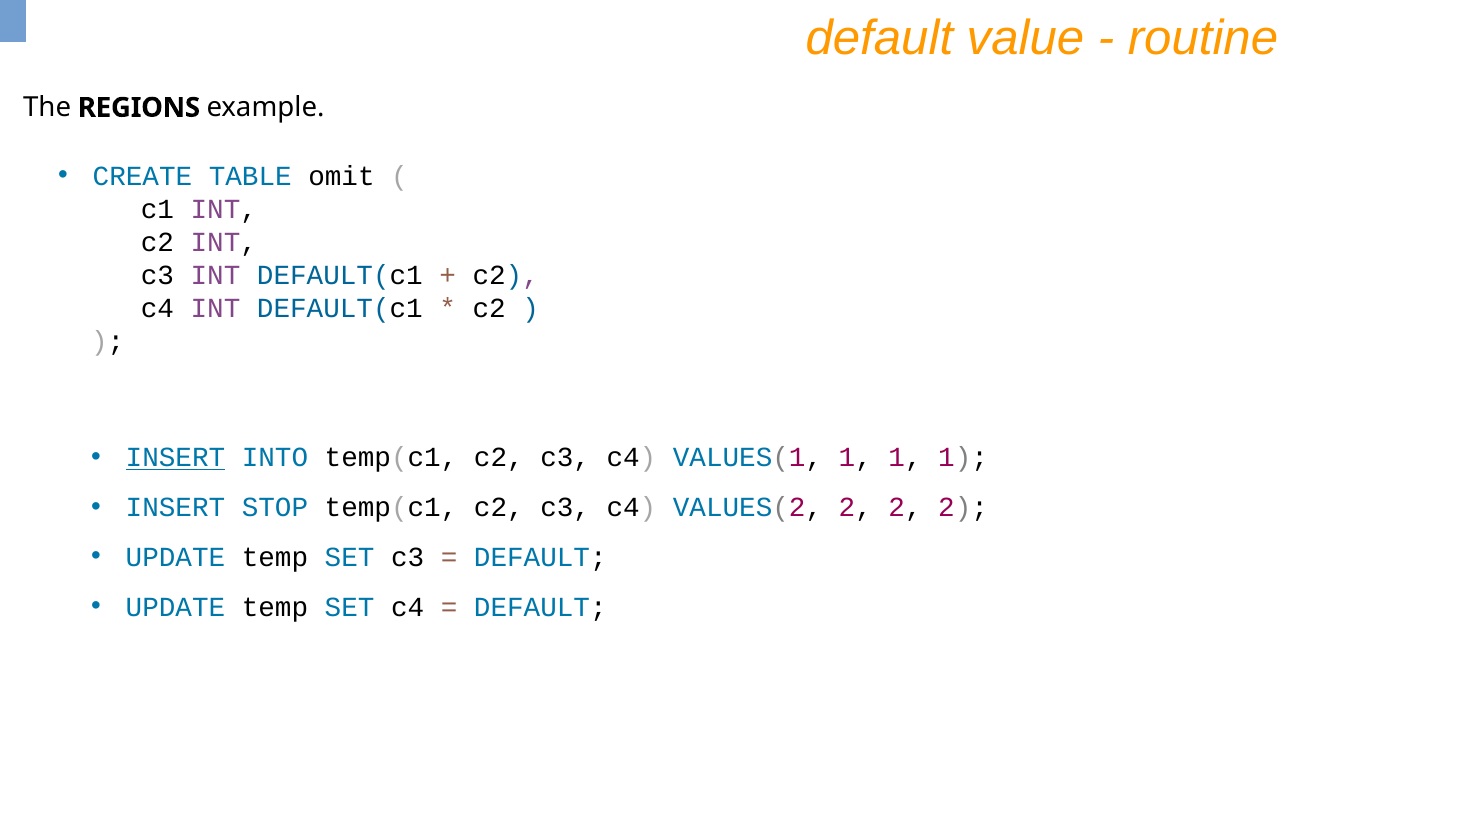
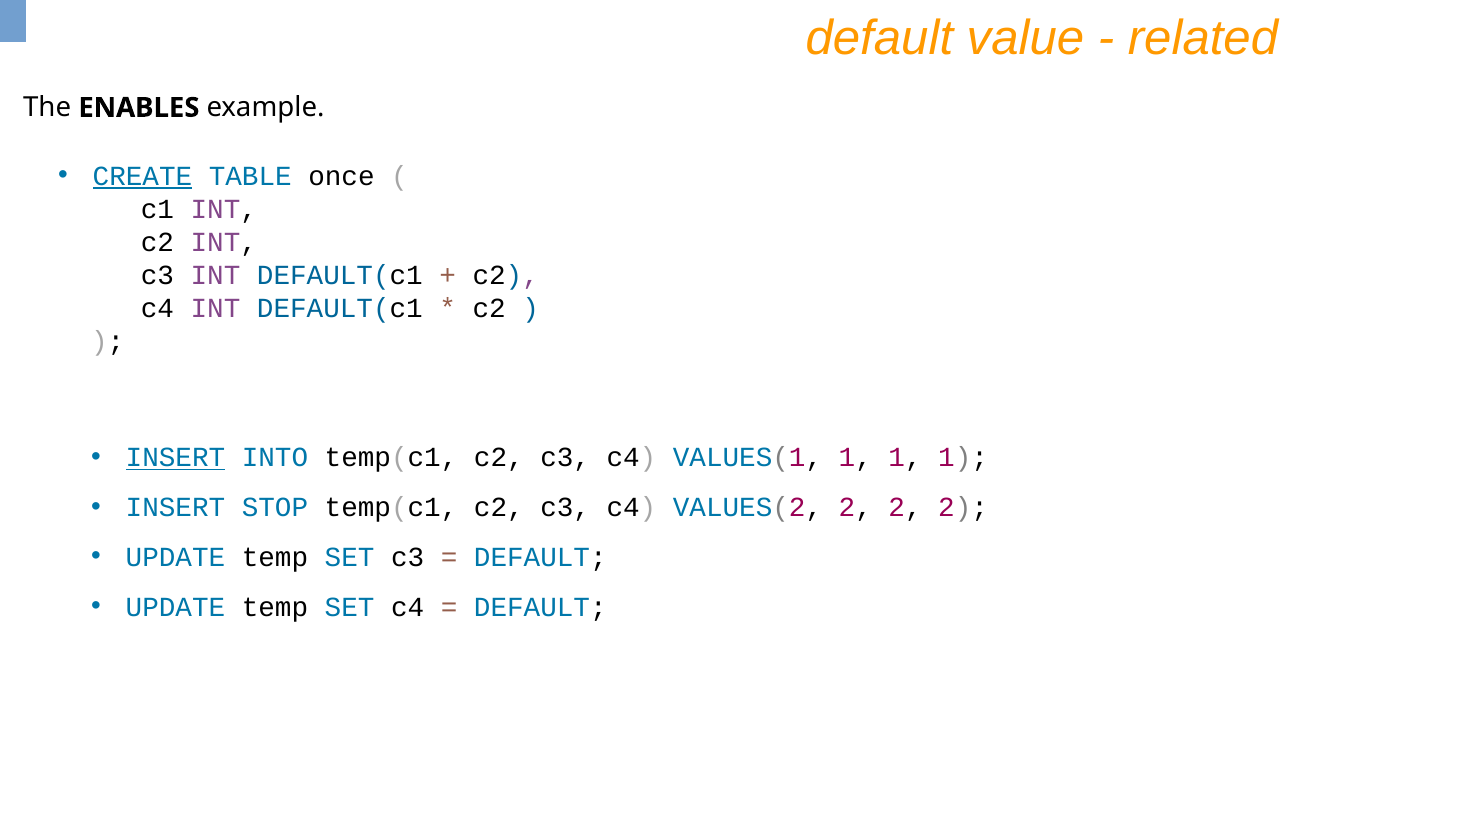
routine: routine -> related (1203, 38)
REGIONS: REGIONS -> ENABLES (139, 108)
CREATE underline: none -> present (142, 176)
omit: omit -> once (341, 176)
